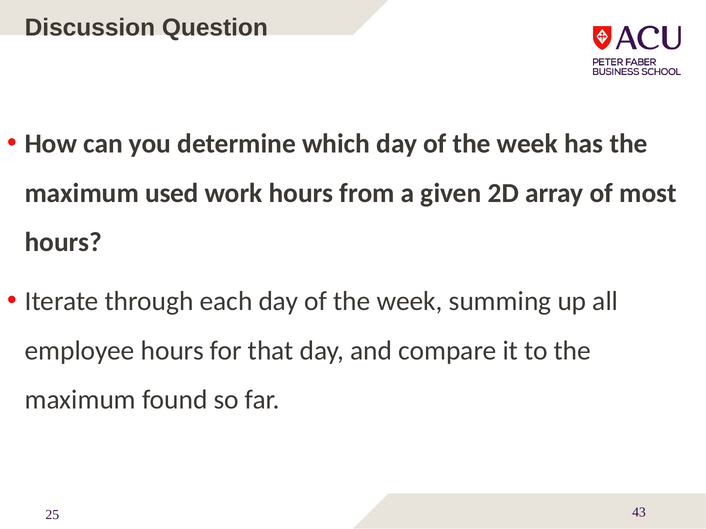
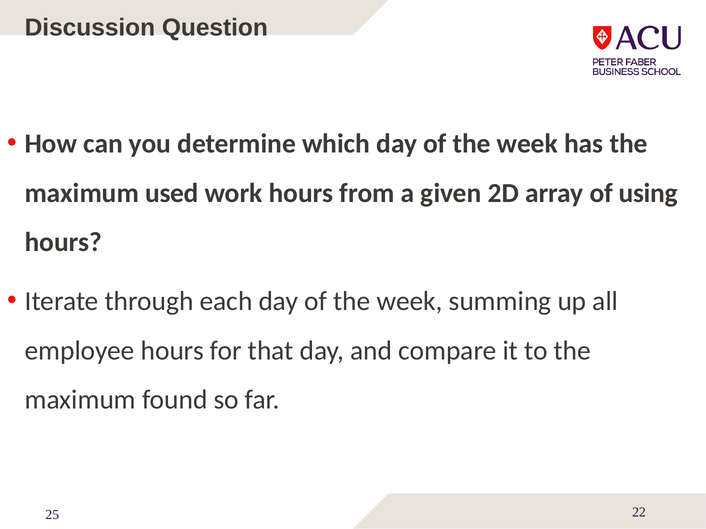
most: most -> using (648, 193)
43: 43 -> 22 (639, 513)
